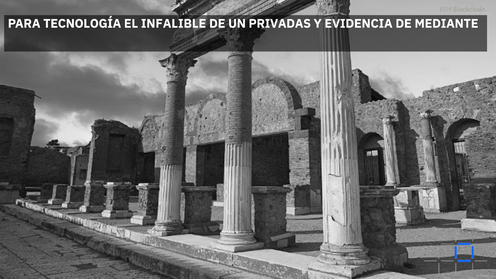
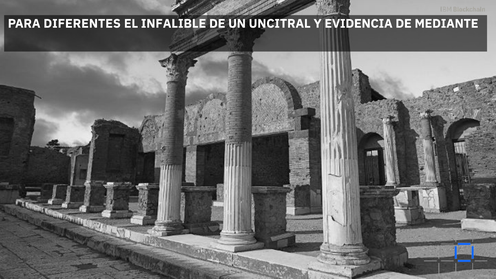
TECNOLOGÍA: TECNOLOGÍA -> DIFERENTES (82, 24)
PRIVADAS: PRIVADAS -> UNCITRAL (280, 24)
